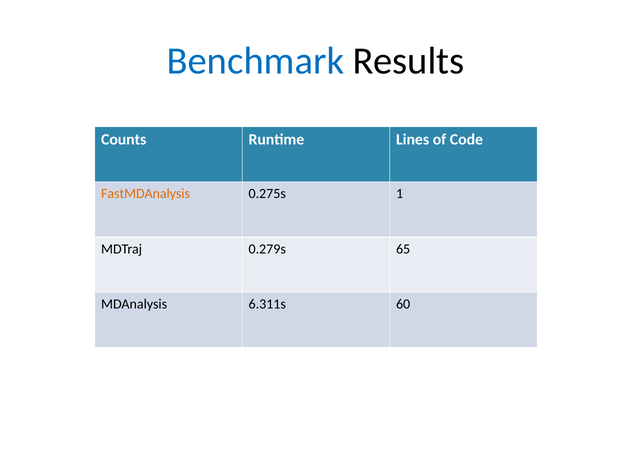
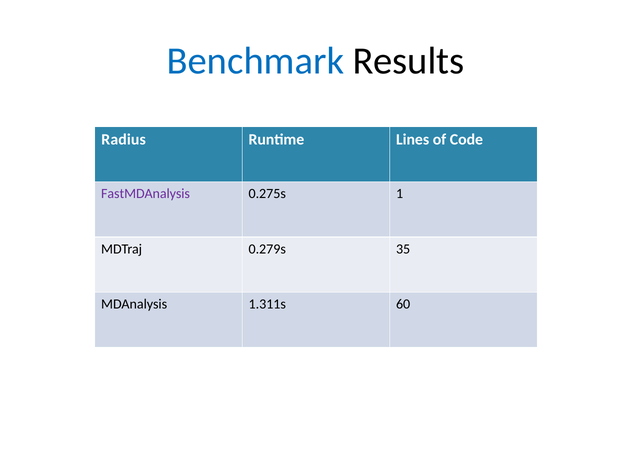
Counts: Counts -> Radius (124, 139)
FastMDAnalysis colour: orange -> purple (146, 194)
65: 65 -> 35 (403, 249)
6.311s: 6.311s -> 1.311s (267, 304)
